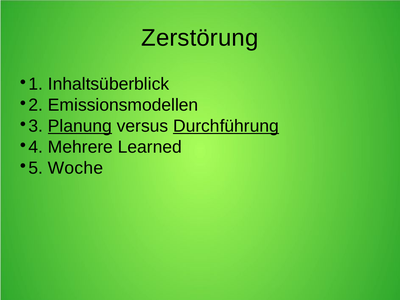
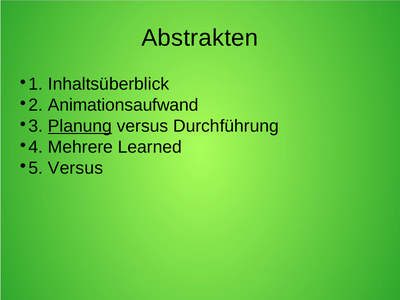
Zerstörung: Zerstörung -> Abstrakten (200, 38)
Emissionsmodellen: Emissionsmodellen -> Animationsaufwand (123, 105)
Durchführung underline: present -> none (226, 126)
5 Woche: Woche -> Versus (76, 168)
